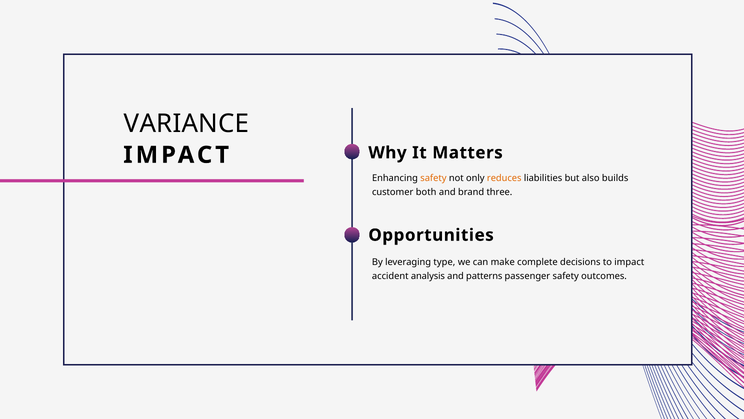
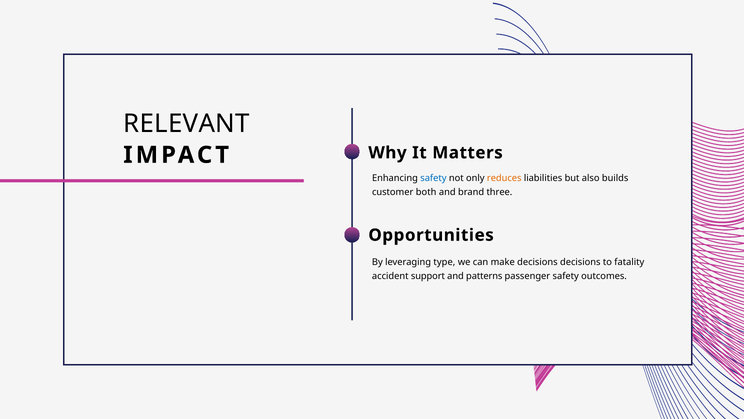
VARIANCE: VARIANCE -> RELEVANT (186, 123)
safety colour: orange -> blue (433, 178)
make complete: complete -> decisions (537, 262)
to impact: impact -> fatality (629, 262)
analysis: analysis -> support (428, 276)
